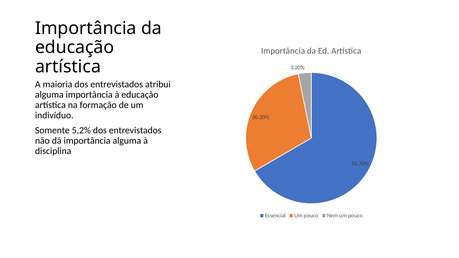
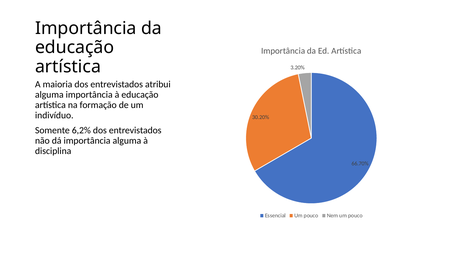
5,2%: 5,2% -> 6,2% (81, 130)
